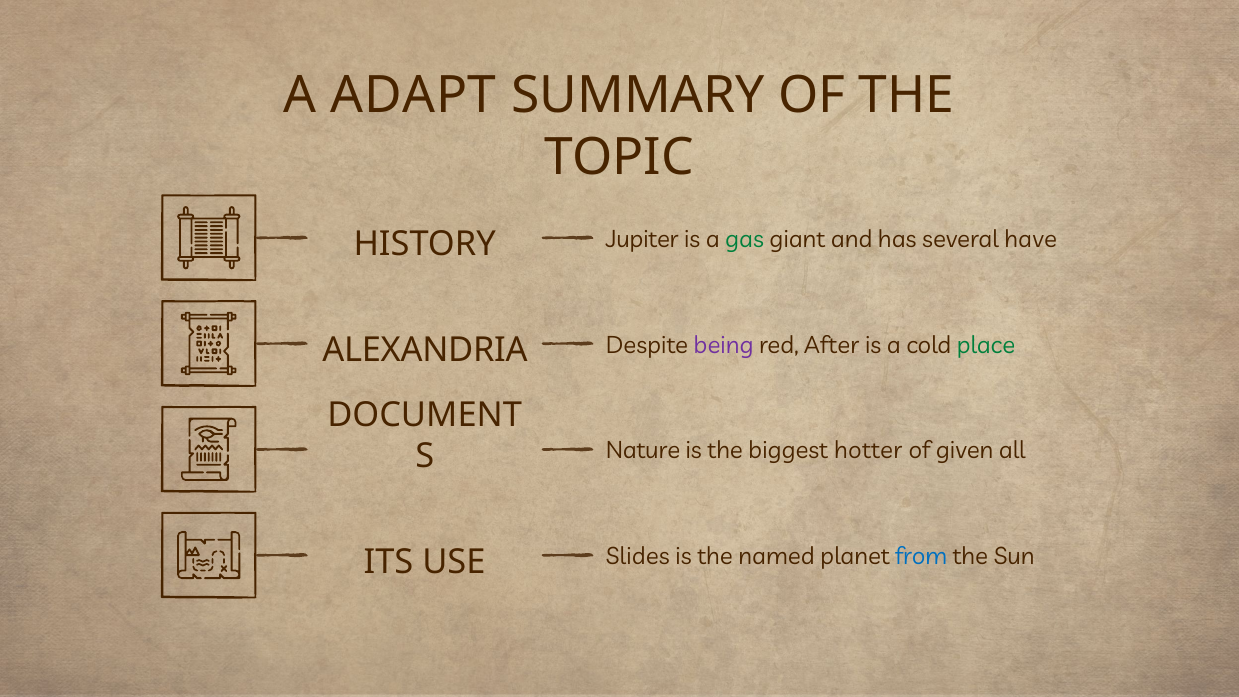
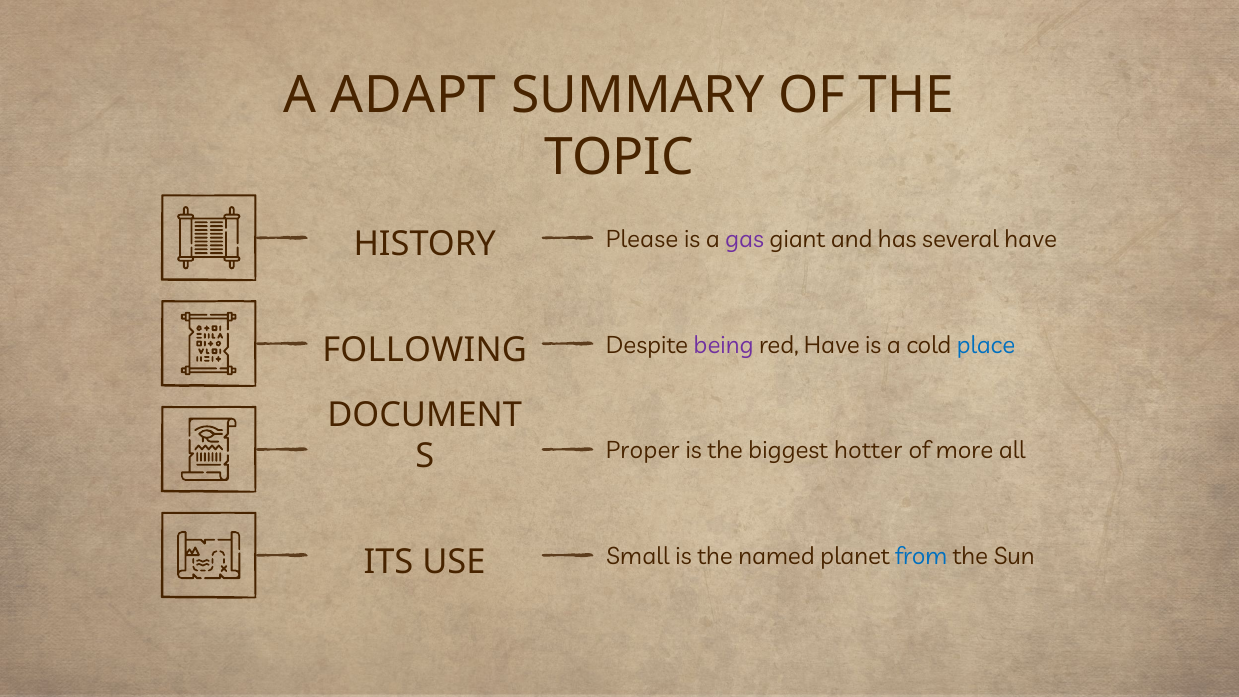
Jupiter: Jupiter -> Please (642, 239)
gas colour: green -> purple (745, 239)
red After: After -> Have (832, 345)
place colour: green -> blue (986, 345)
ALEXANDRIA: ALEXANDRIA -> FOLLOWING (425, 350)
Nature: Nature -> Proper (643, 451)
given: given -> more (965, 451)
Slides: Slides -> Small (638, 557)
